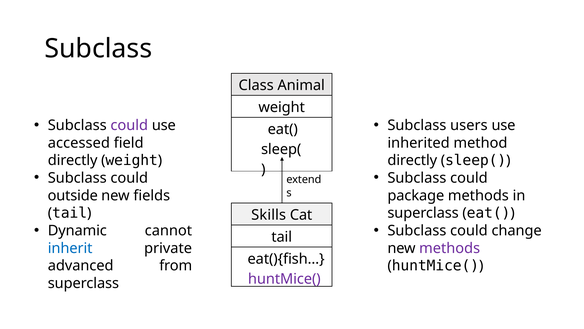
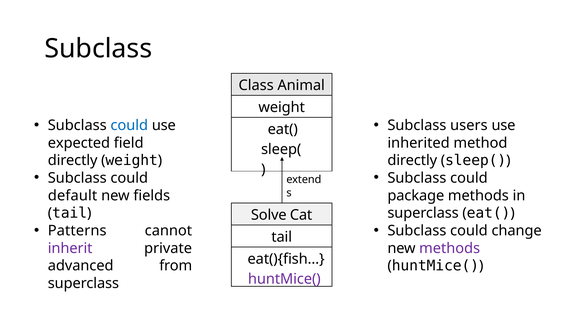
could colour: purple -> blue (129, 125)
accessed: accessed -> expected (79, 143)
outside: outside -> default (73, 195)
Skills: Skills -> Solve (269, 215)
Dynamic: Dynamic -> Patterns (77, 230)
inherit colour: blue -> purple (70, 248)
